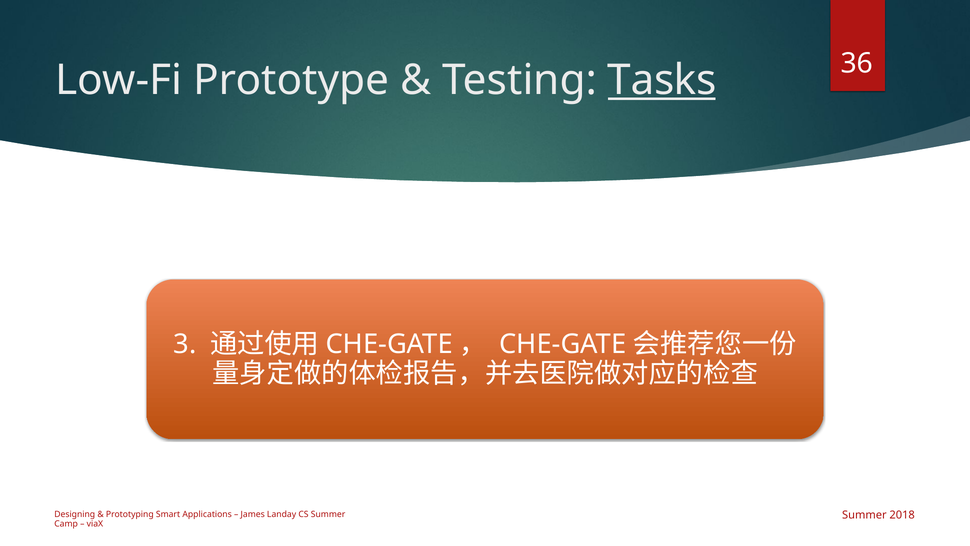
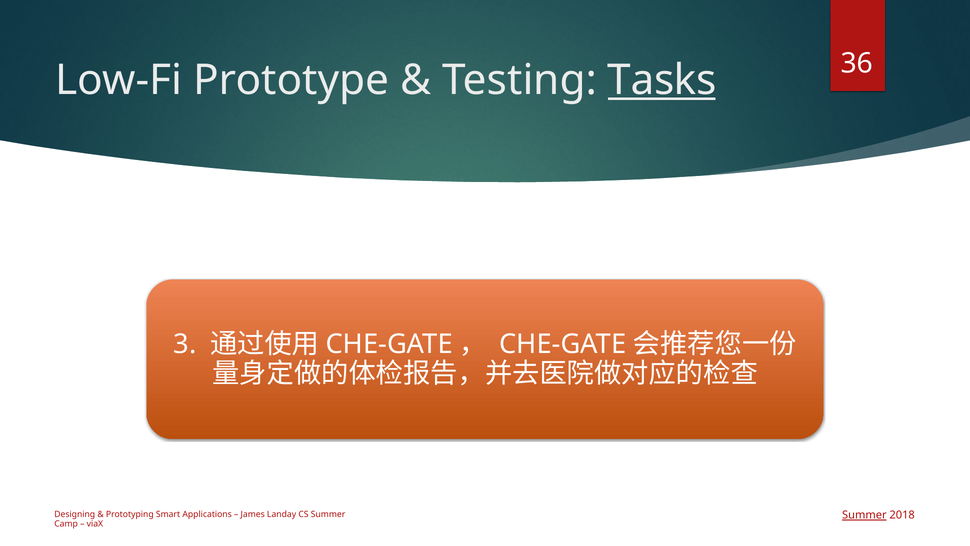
Summer underline: none -> present (864, 515)
